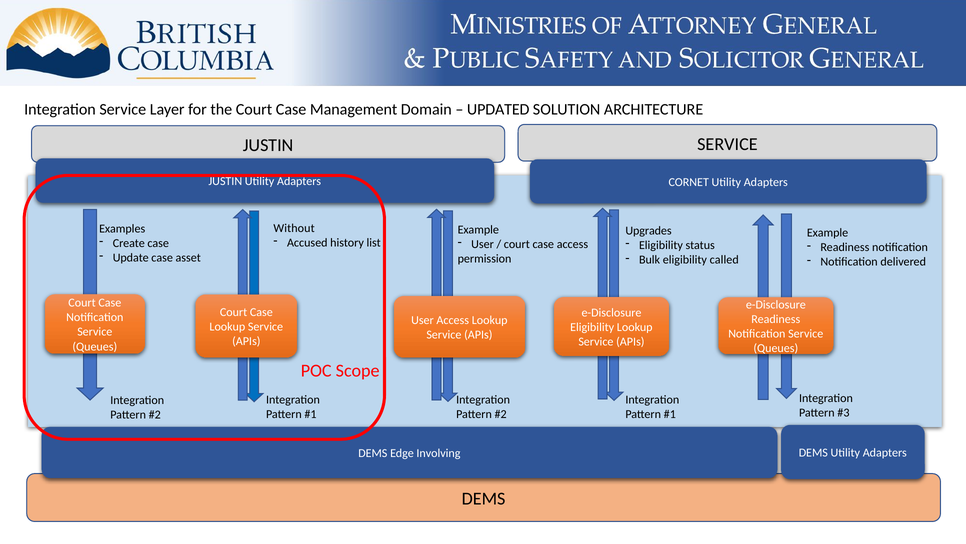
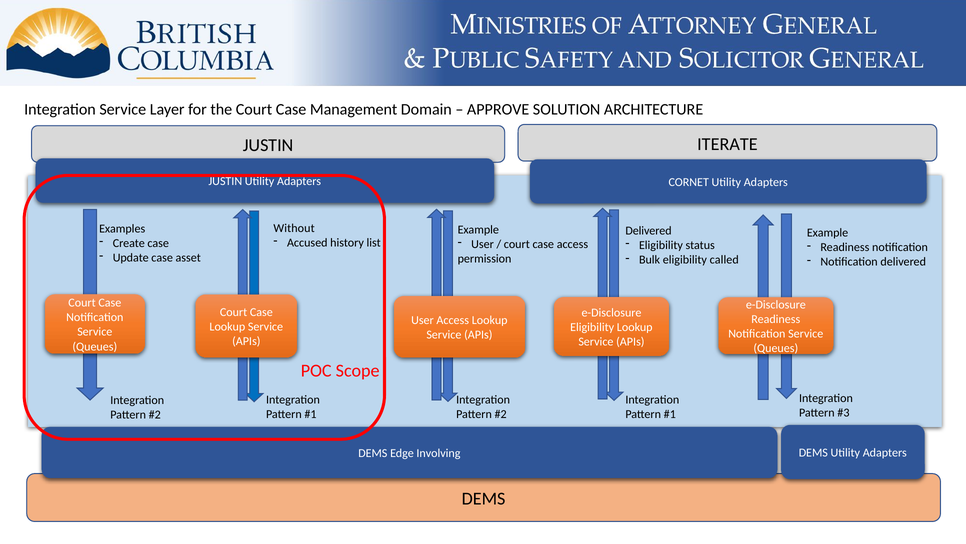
UPDATED: UPDATED -> APPROVE (498, 109)
JUSTIN SERVICE: SERVICE -> ITERATE (727, 144)
Upgrades: Upgrades -> Delivered (649, 231)
